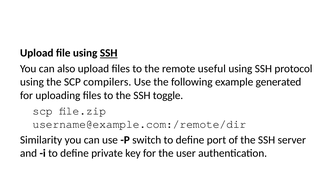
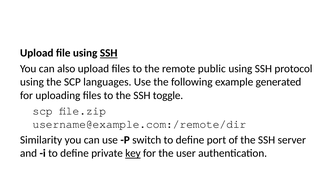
useful: useful -> public (212, 69)
compilers: compilers -> languages (107, 82)
key underline: none -> present (133, 153)
